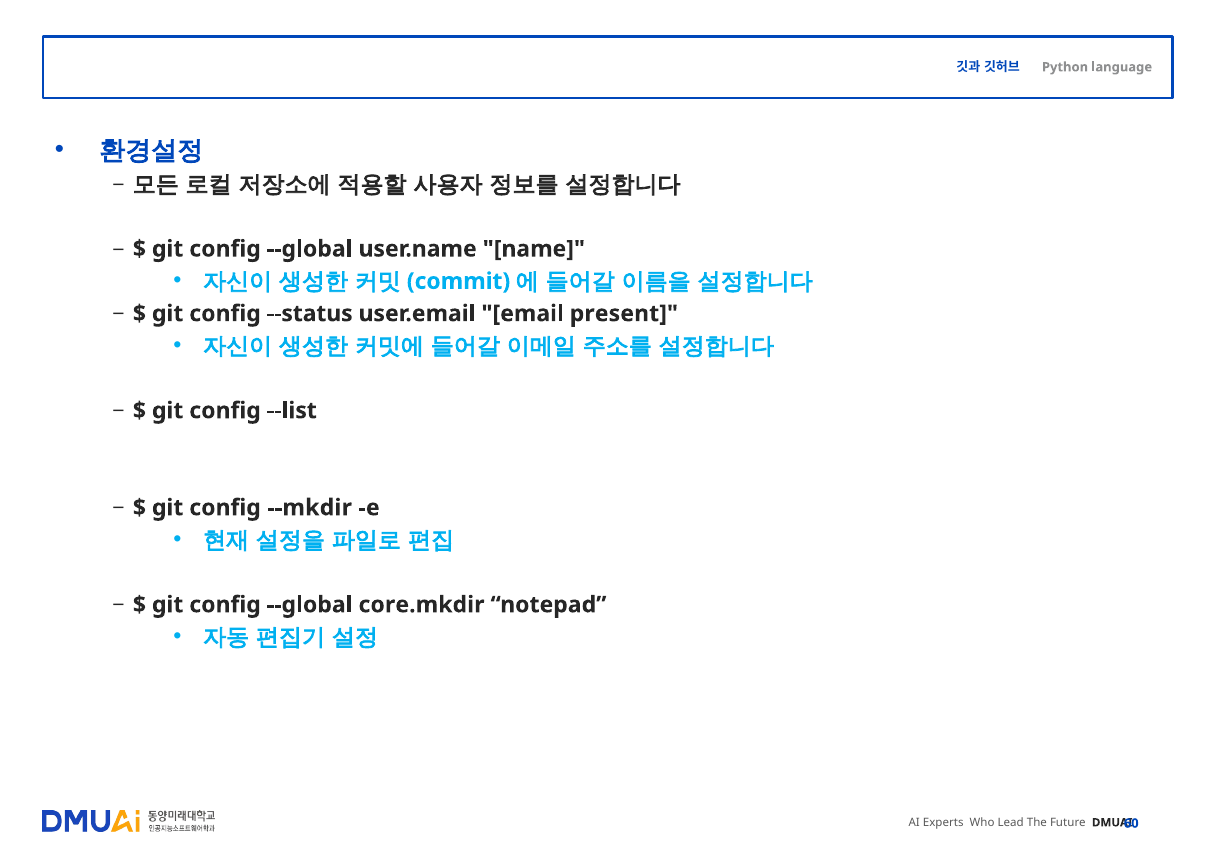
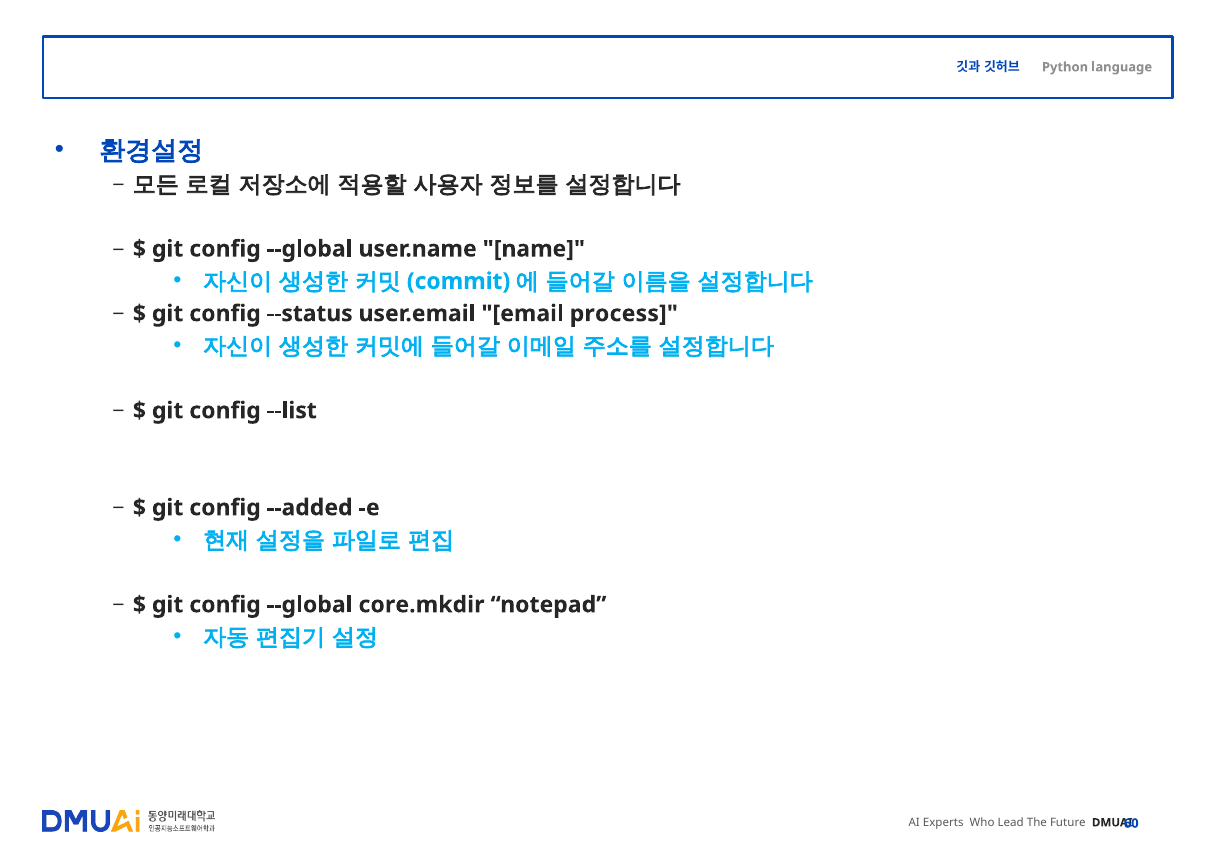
present: present -> process (624, 314)
--mkdir: --mkdir -> --added (310, 508)
